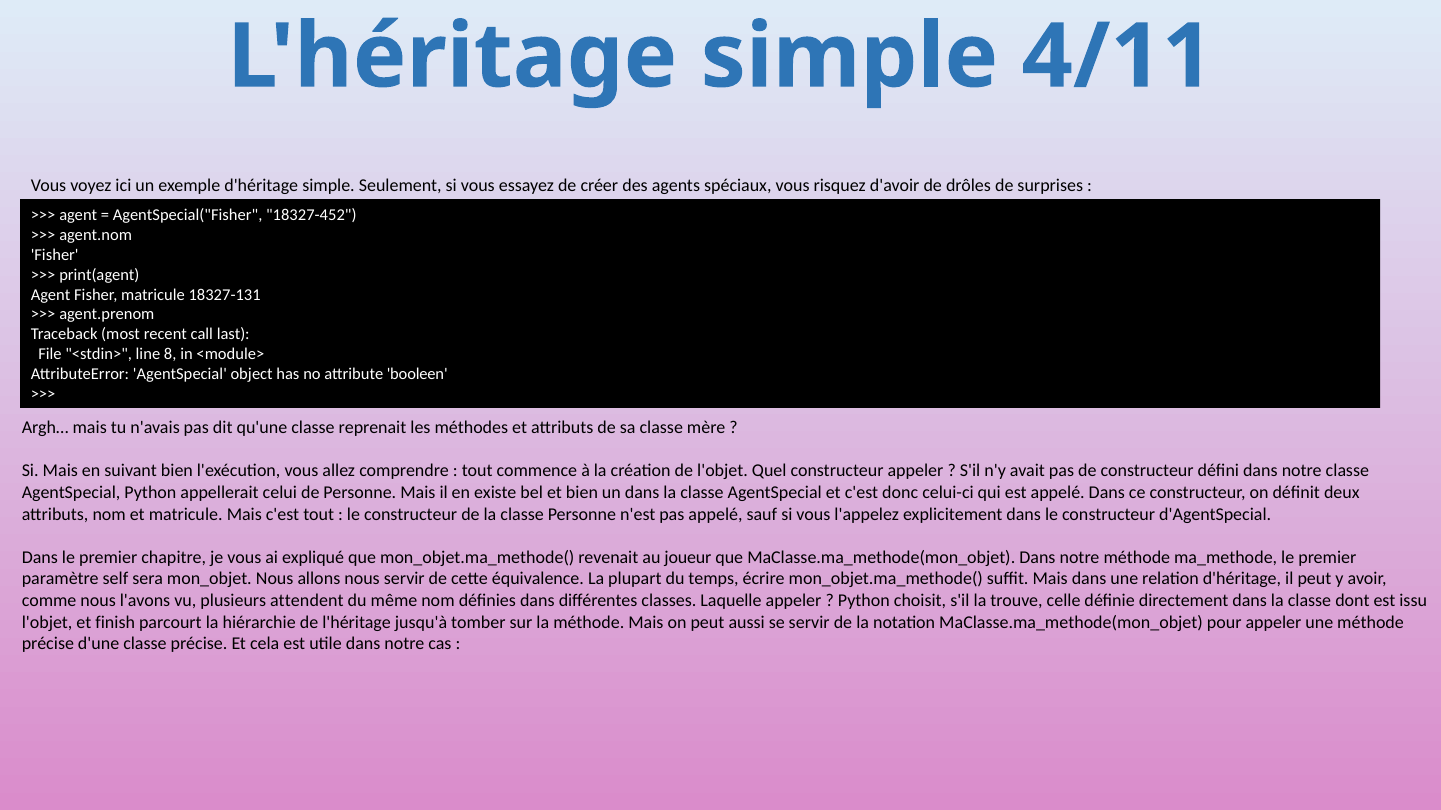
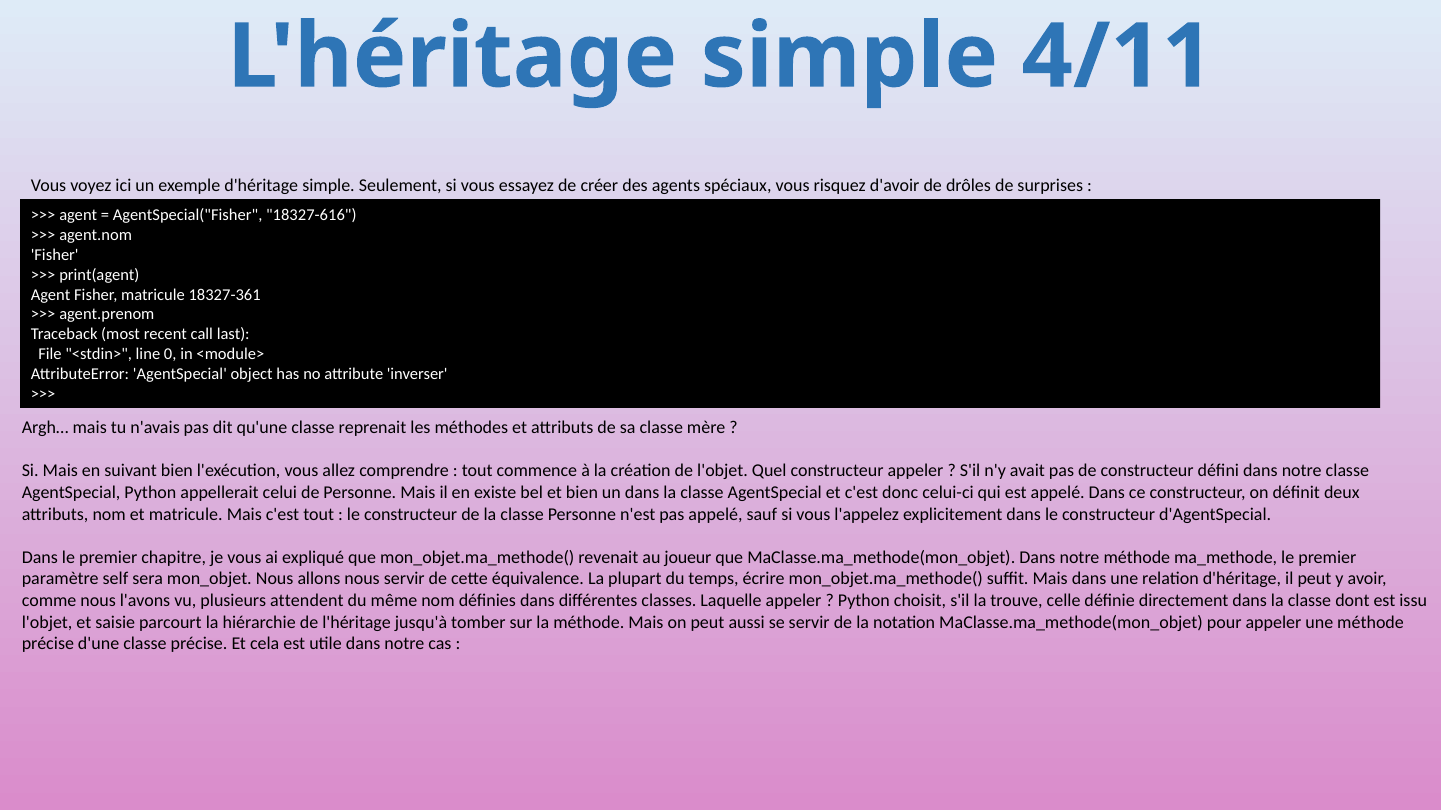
18327-452: 18327-452 -> 18327-616 (311, 216)
18327-131: 18327-131 -> 18327-361 (225, 295)
8: 8 -> 0 (170, 354)
booleen: booleen -> inverser (417, 374)
finish: finish -> saisie (115, 623)
